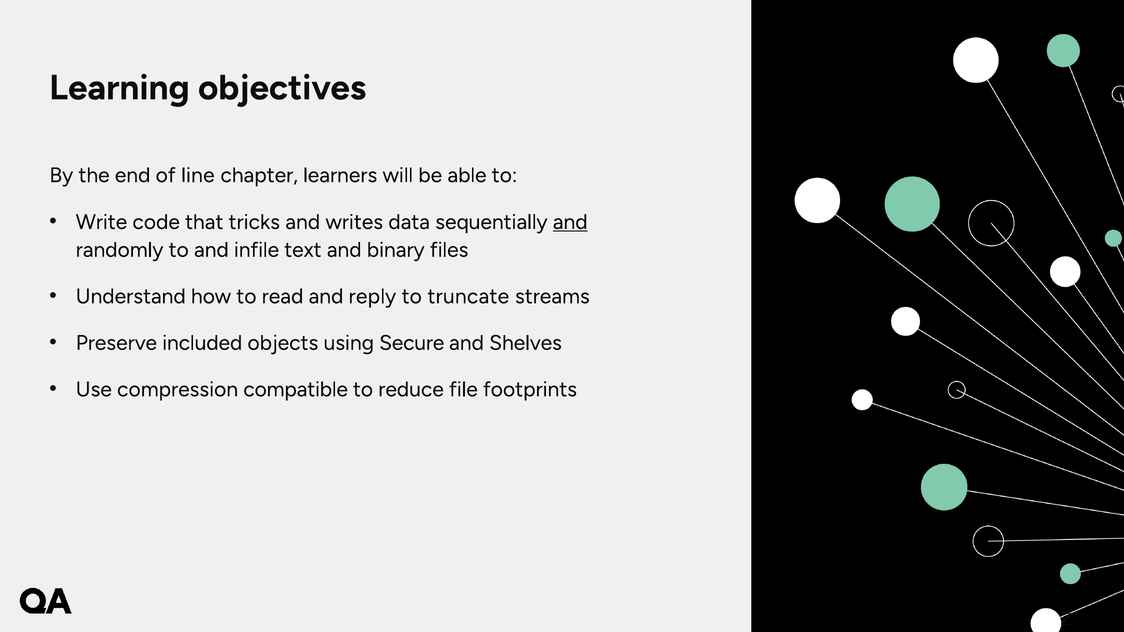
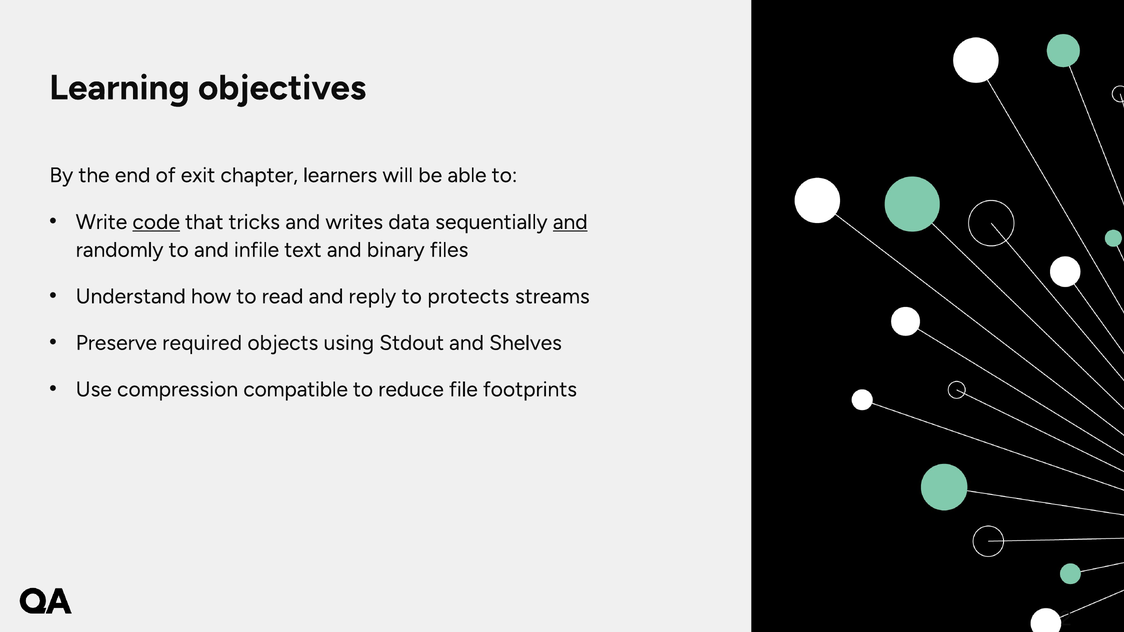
line: line -> exit (198, 175)
code underline: none -> present (156, 222)
truncate: truncate -> protects (468, 296)
included: included -> required (202, 343)
Secure: Secure -> Stdout (412, 343)
